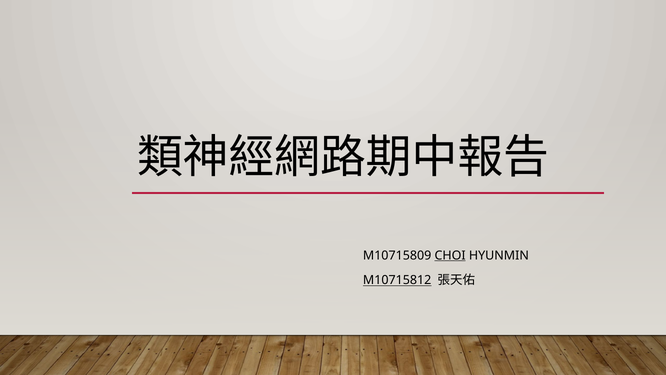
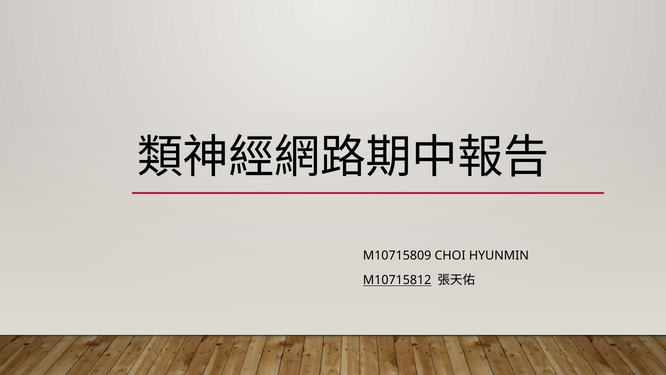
CHOI underline: present -> none (450, 255)
